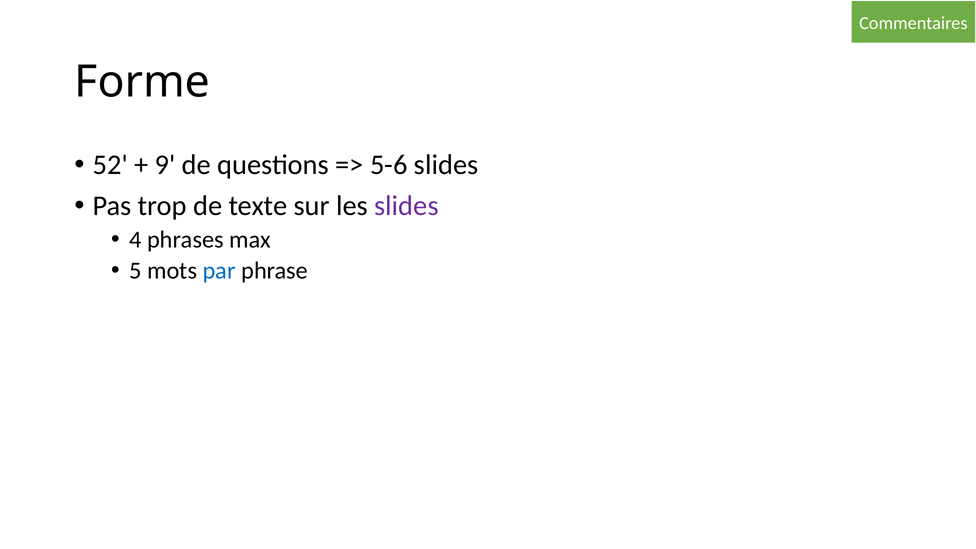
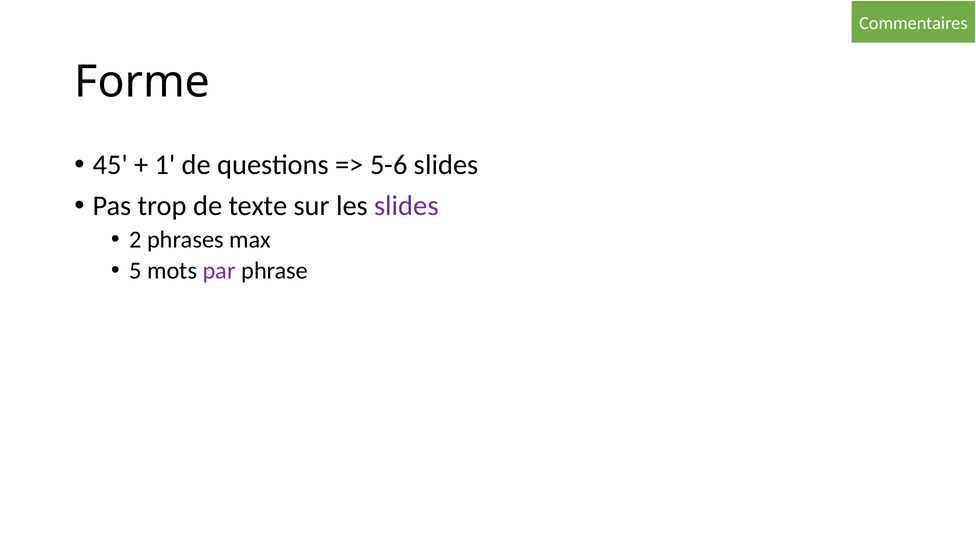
52: 52 -> 45 (110, 165)
9: 9 -> 1 (165, 165)
4: 4 -> 2 (135, 239)
par colour: blue -> purple (219, 271)
